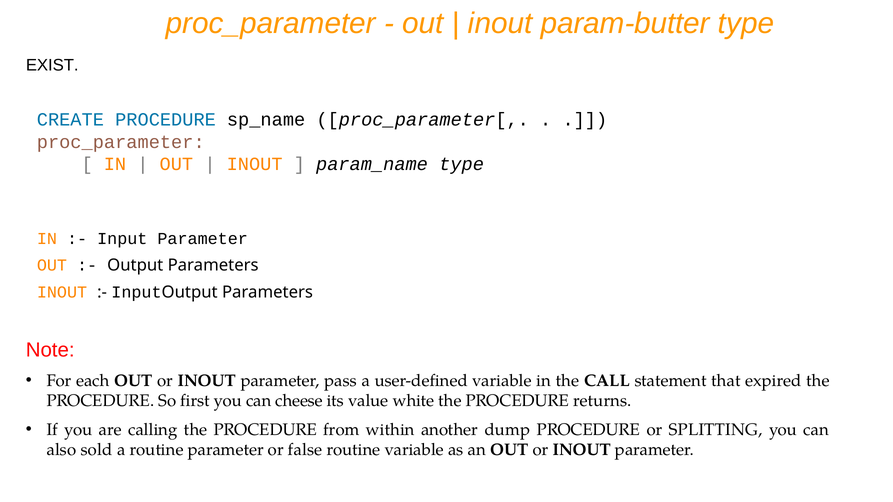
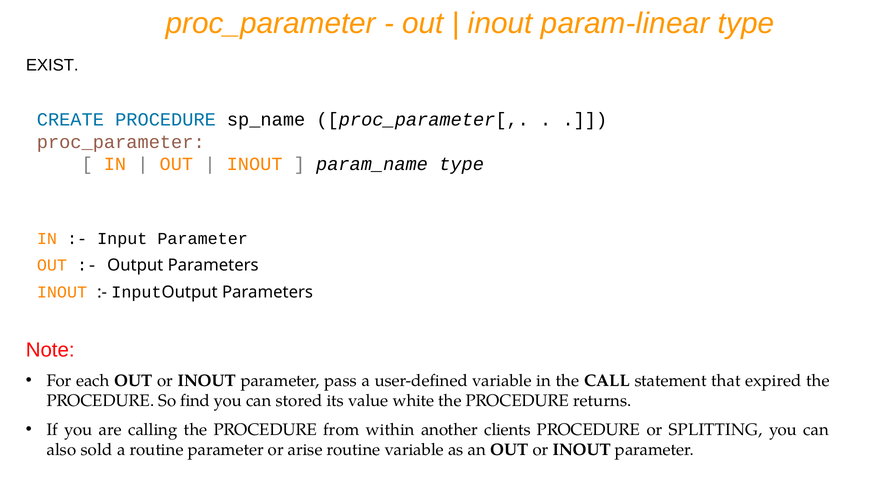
param-butter: param-butter -> param-linear (625, 23)
first: first -> find (195, 401)
cheese: cheese -> stored (299, 401)
dump: dump -> clients (508, 430)
false: false -> arise (305, 450)
